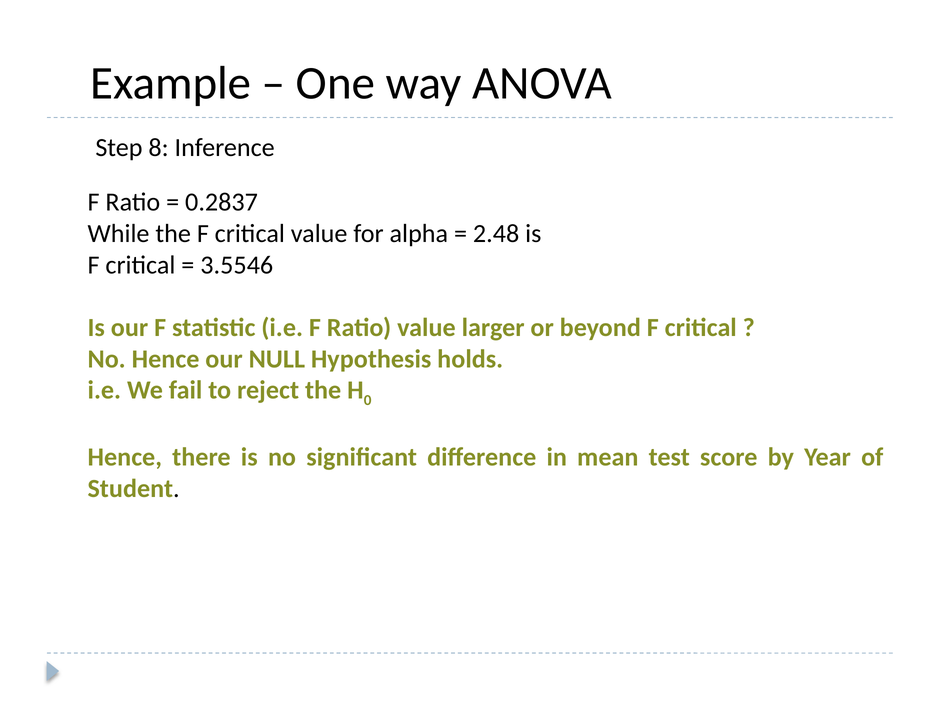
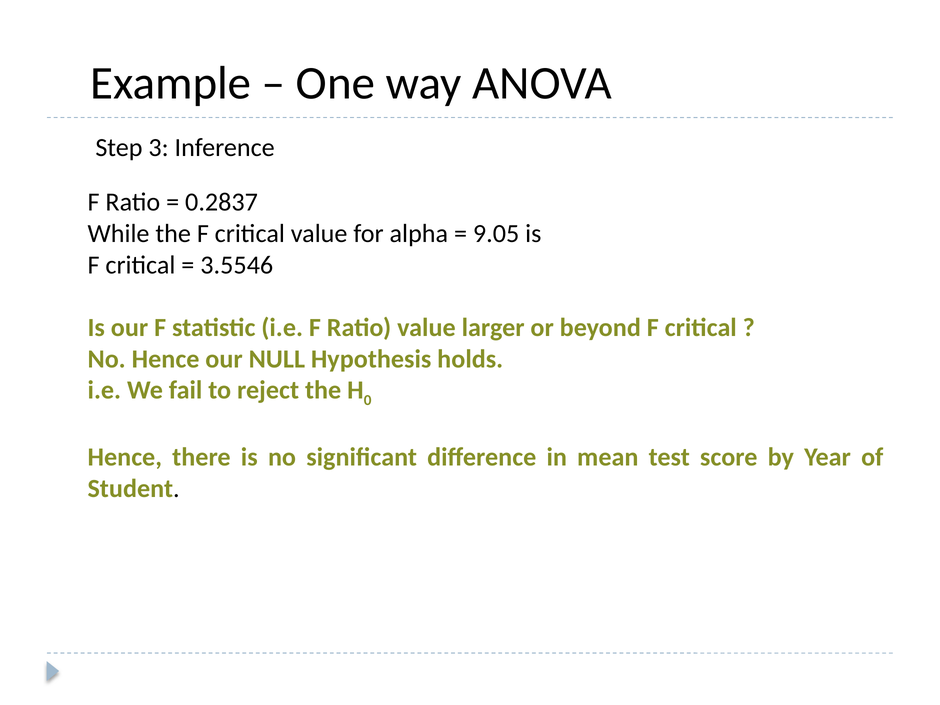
8: 8 -> 3 (159, 147)
2.48: 2.48 -> 9.05 (496, 234)
